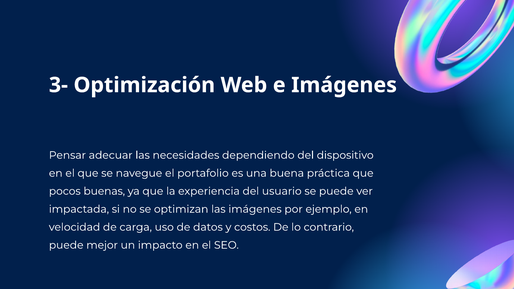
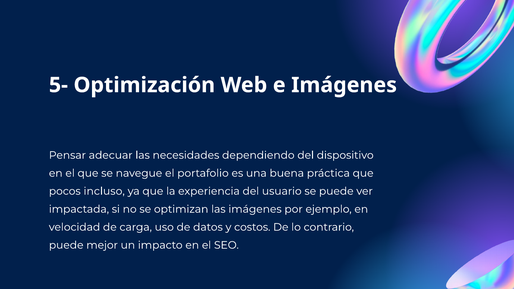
3-: 3- -> 5- (58, 85)
buenas: buenas -> incluso (104, 191)
